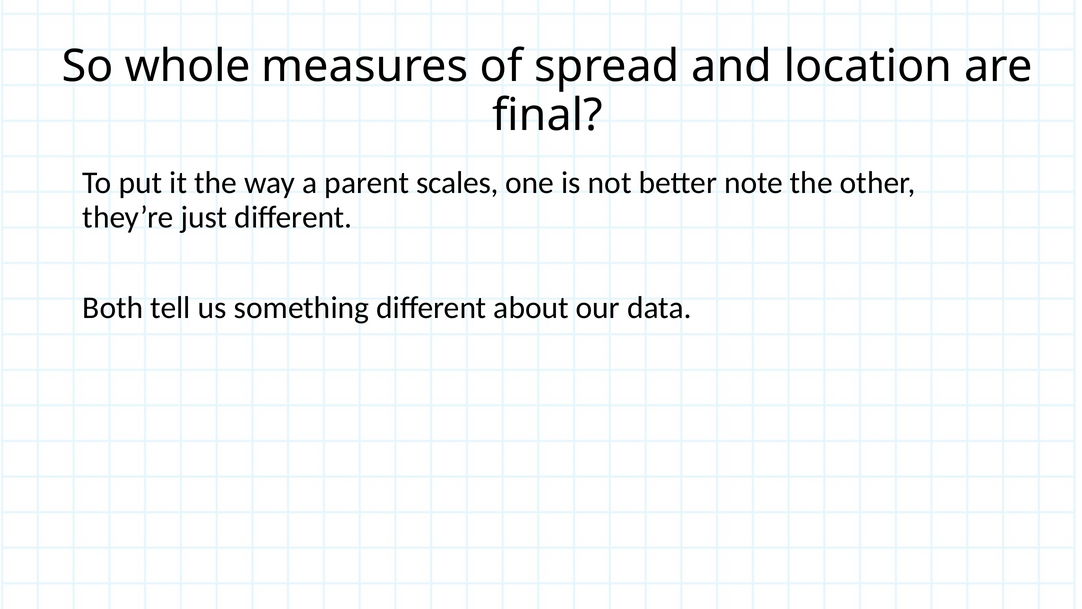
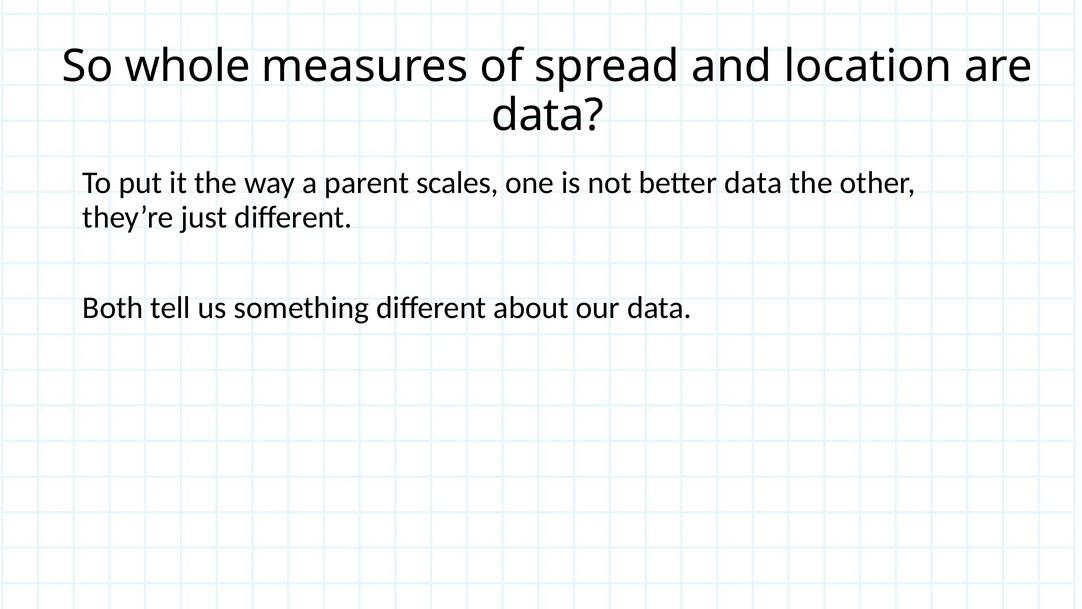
final: final -> data (548, 115)
better note: note -> data (753, 183)
